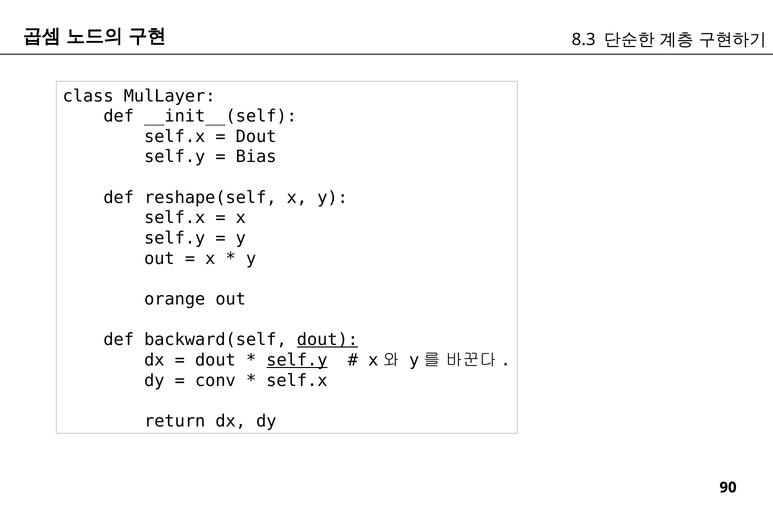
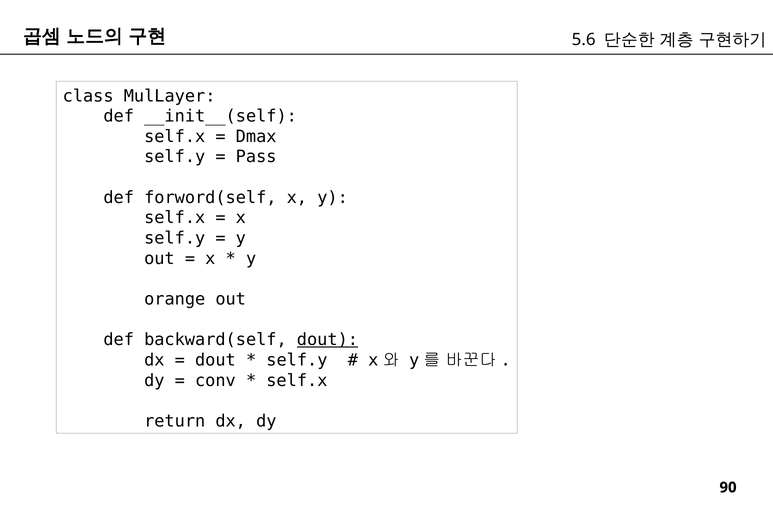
8.3: 8.3 -> 5.6 (584, 40)
Dout: Dout -> Dmax (256, 136)
Bias: Bias -> Pass (256, 157)
reshape(self: reshape(self -> forword(self (210, 197)
self.y underline: present -> none (297, 360)
